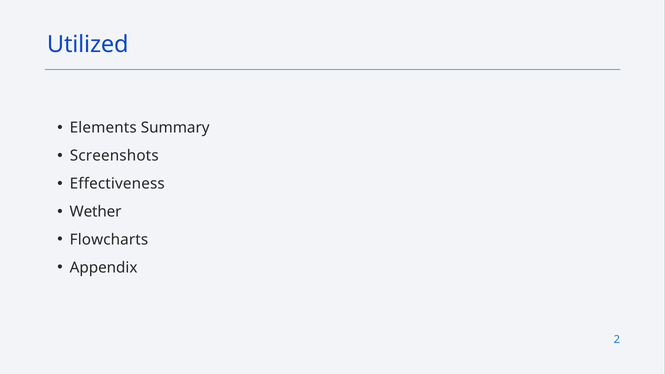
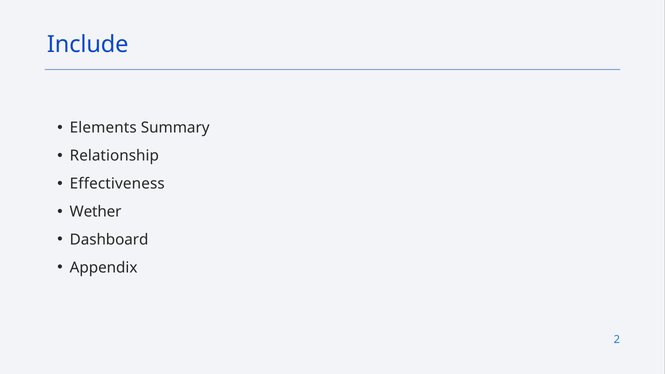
Utilized: Utilized -> Include (88, 44)
Screenshots: Screenshots -> Relationship (114, 156)
Flowcharts: Flowcharts -> Dashboard (109, 240)
